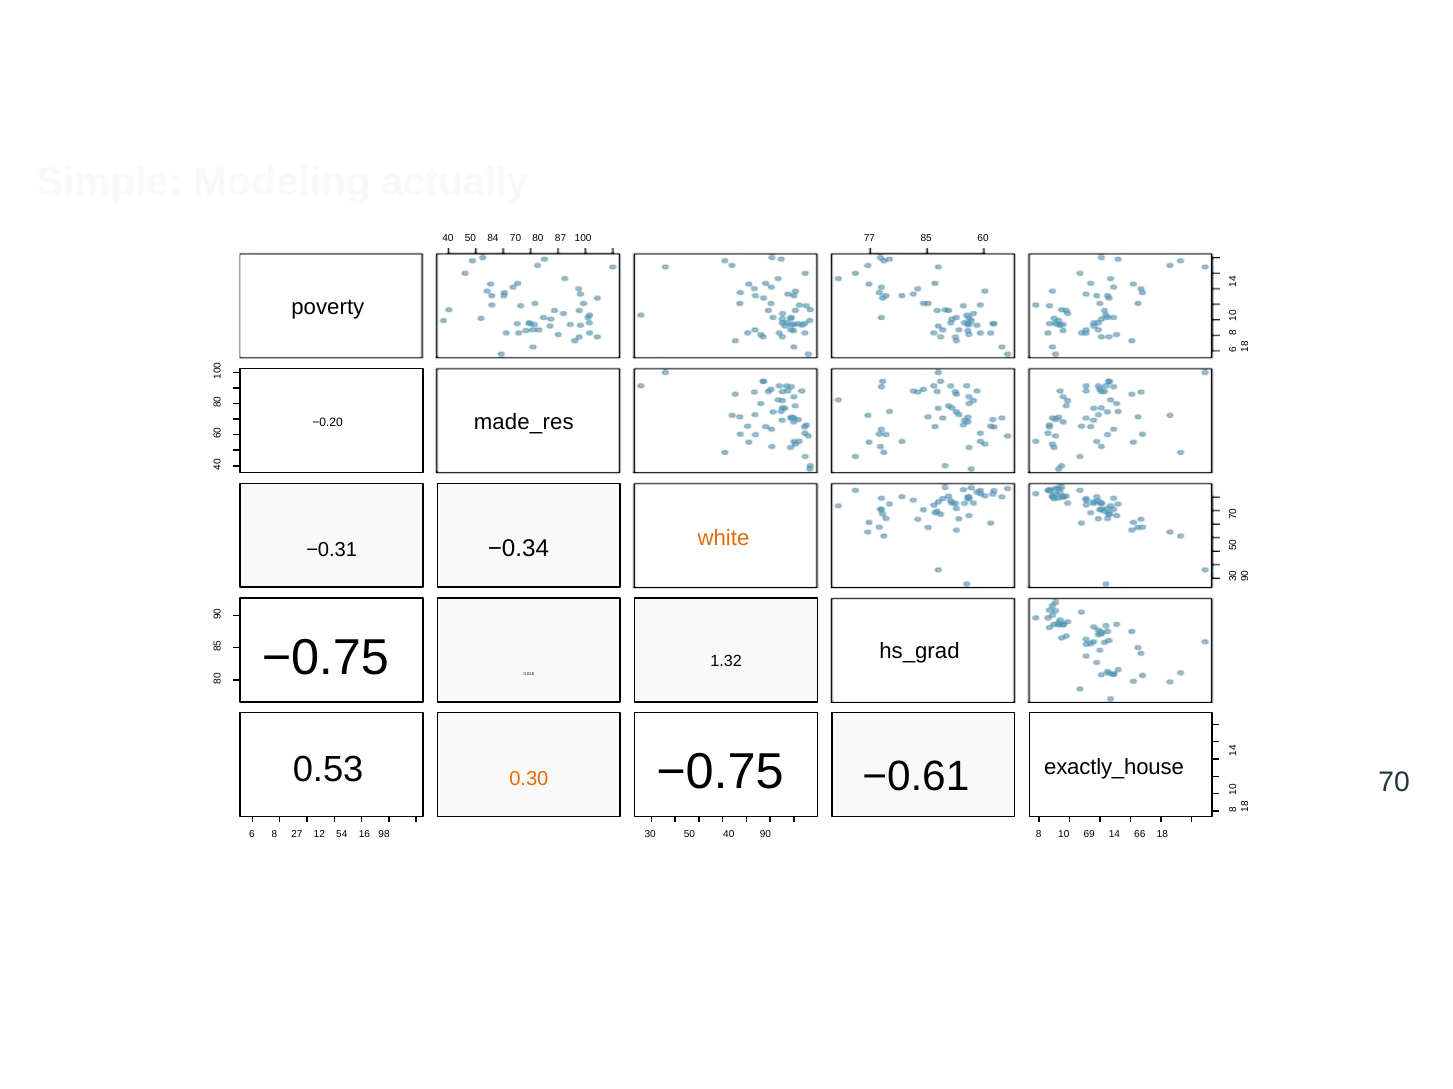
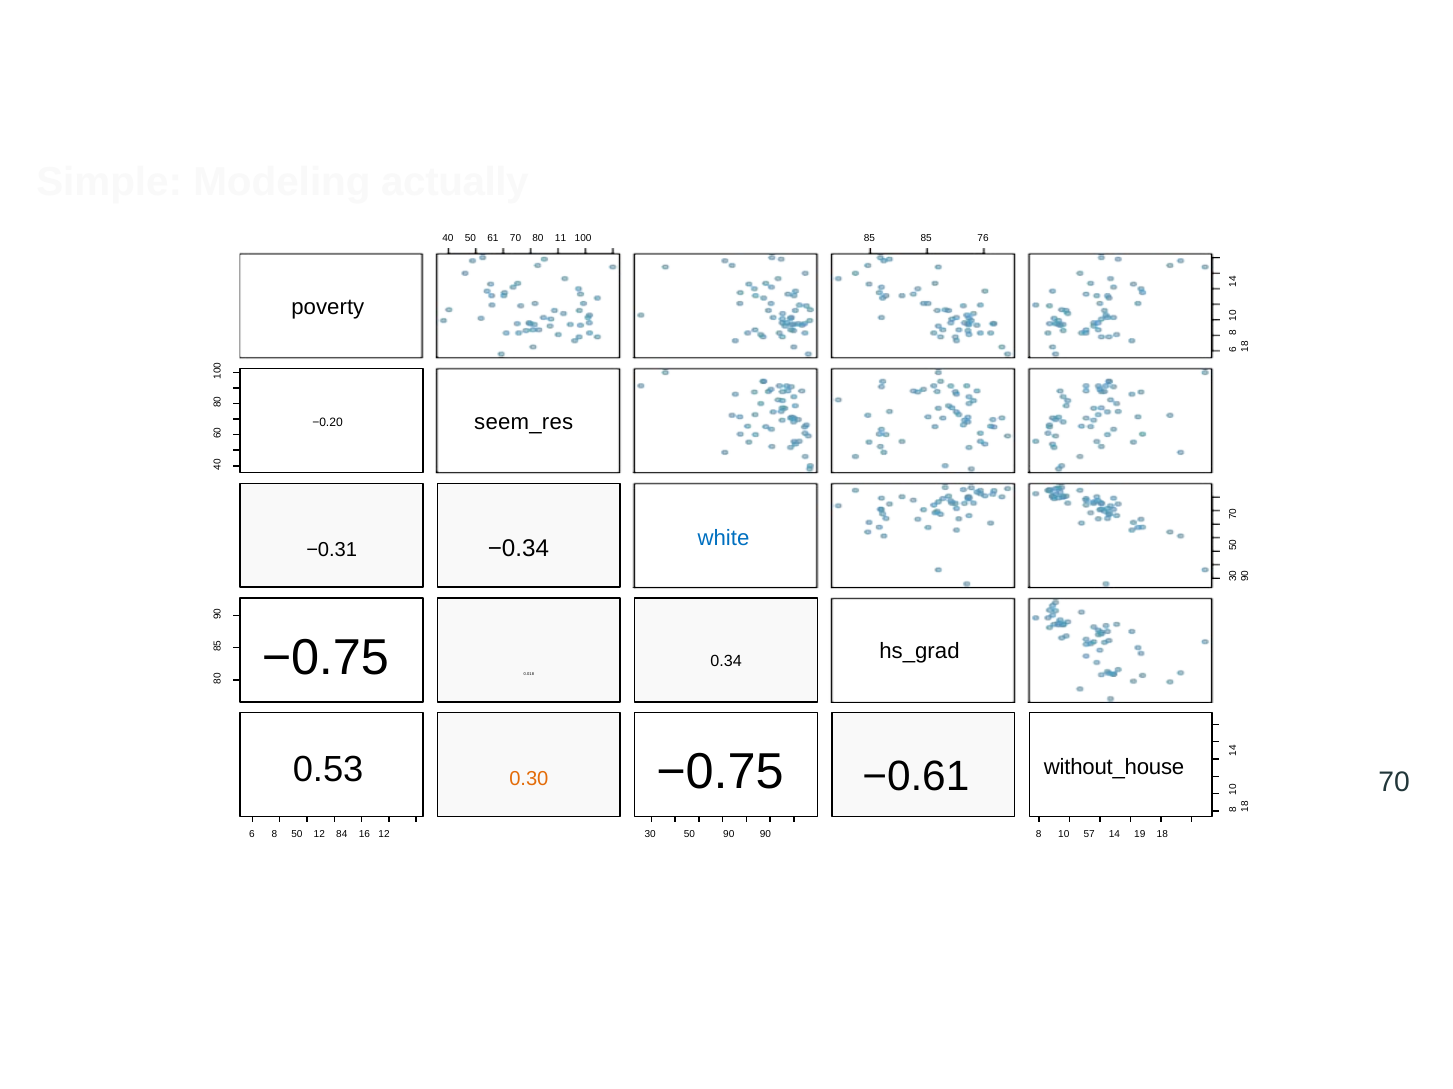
84: 84 -> 61 (493, 239)
87: 87 -> 11 (560, 239)
100 77: 77 -> 85 (869, 239)
60: 60 -> 76 (983, 239)
made_res: made_res -> seem_res (524, 423)
white colour: orange -> blue (723, 539)
1.32: 1.32 -> 0.34 (726, 662)
exactly_house: exactly_house -> without_house (1114, 768)
8 27: 27 -> 50 (297, 834)
54: 54 -> 84 (342, 834)
16 98: 98 -> 12 (384, 834)
50 40: 40 -> 90 (729, 834)
69: 69 -> 57 (1089, 834)
66: 66 -> 19 (1140, 834)
